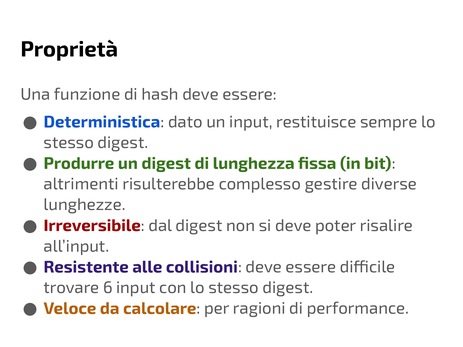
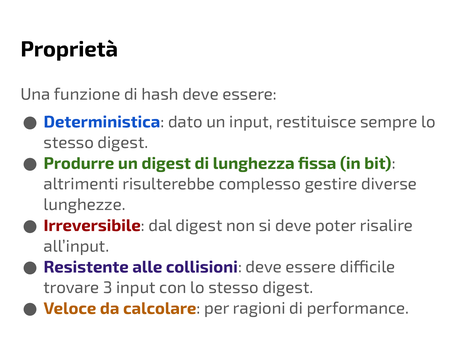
6: 6 -> 3 (108, 288)
